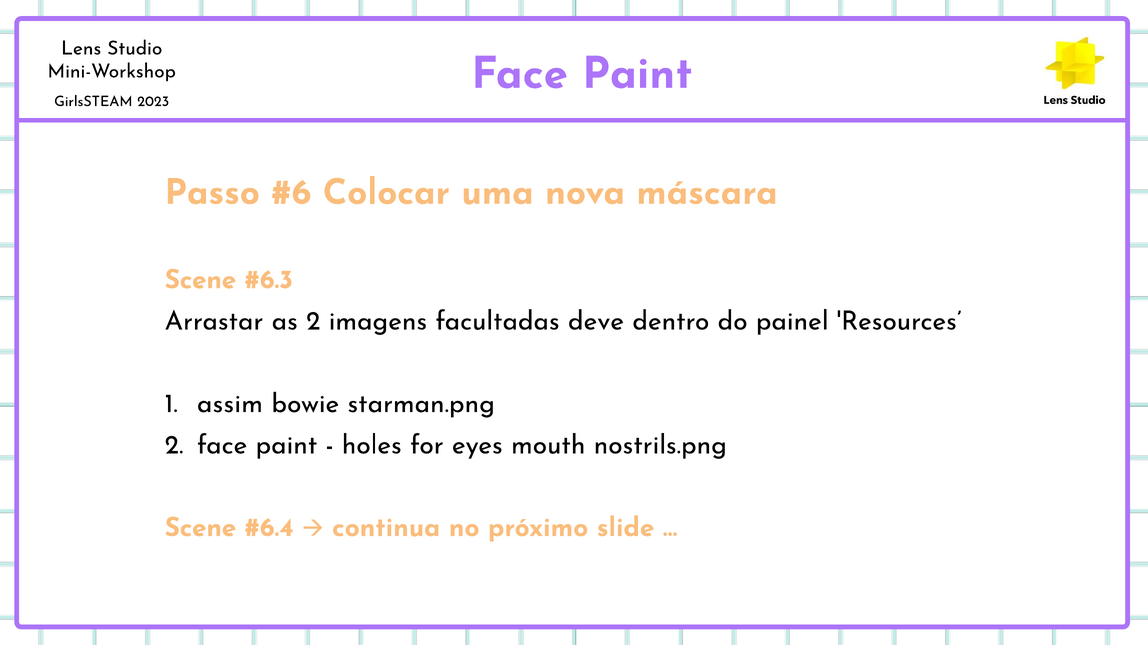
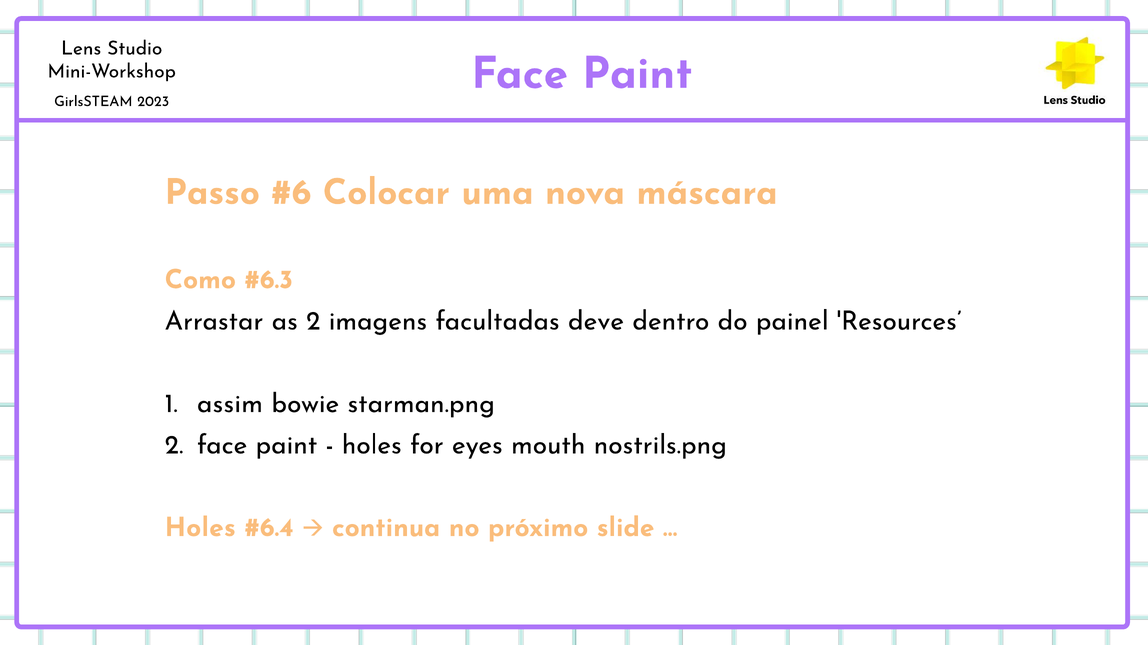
Scene: Scene -> Como (200, 280)
Scene: Scene -> Holes (200, 528)
